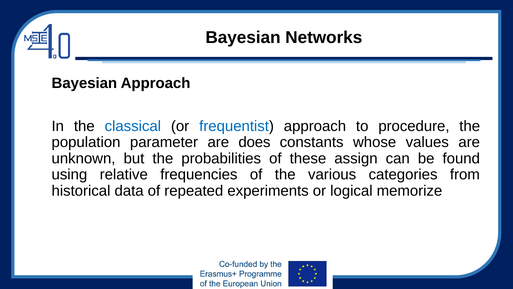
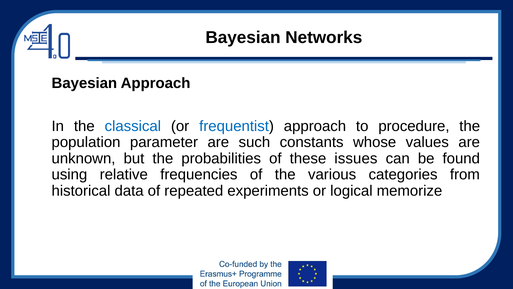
does: does -> such (254, 142)
assign: assign -> issues (356, 158)
